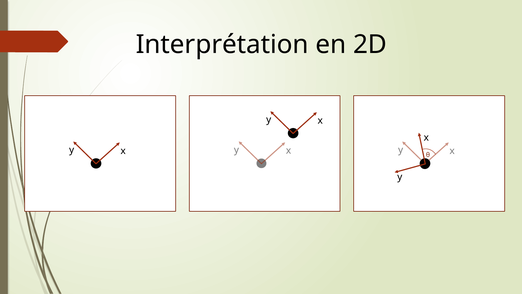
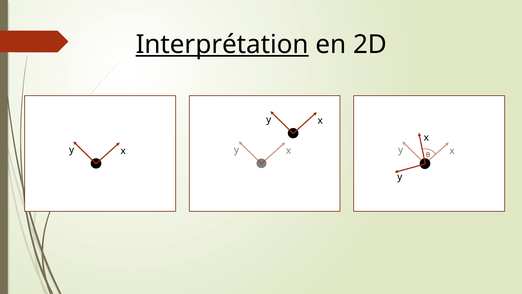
Interprétation underline: none -> present (222, 45)
